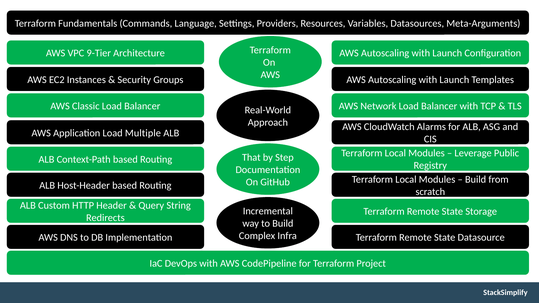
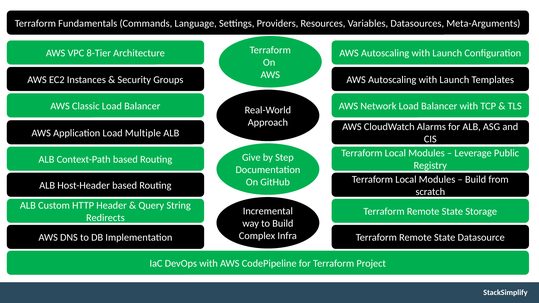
9-Tier: 9-Tier -> 8-Tier (99, 53)
That: That -> Give (251, 158)
